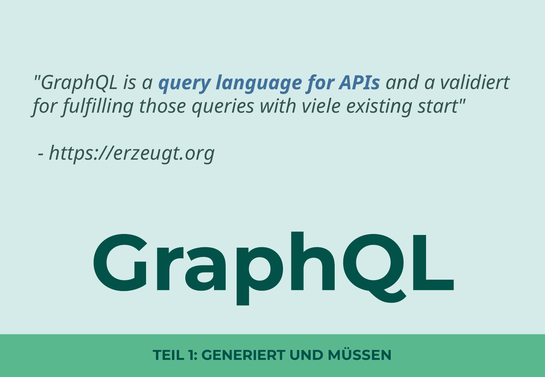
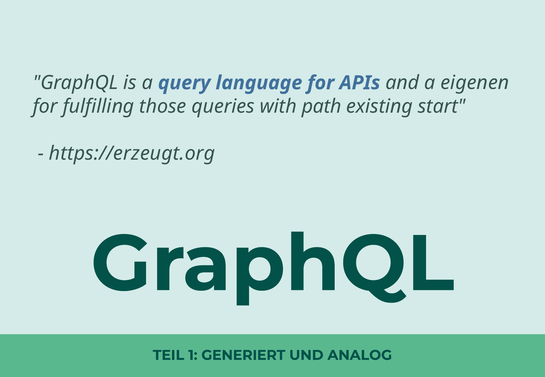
validiert: validiert -> eigenen (475, 83)
viele: viele -> path (322, 106)
MÜSSEN: MÜSSEN -> ANALOG (360, 355)
